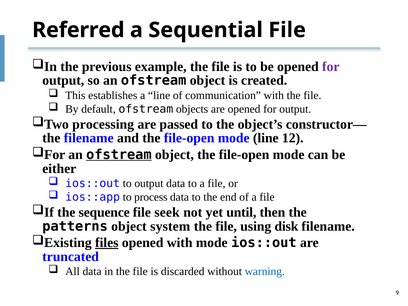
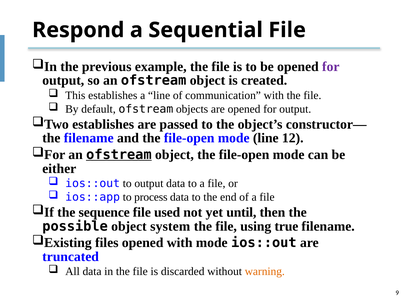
Referred: Referred -> Respond (78, 30)
processing: processing -> establishes (103, 124)
seek: seek -> used (167, 212)
patterns: patterns -> possible (75, 226)
disk: disk -> true (286, 226)
files underline: present -> none (107, 243)
warning colour: blue -> orange (265, 271)
